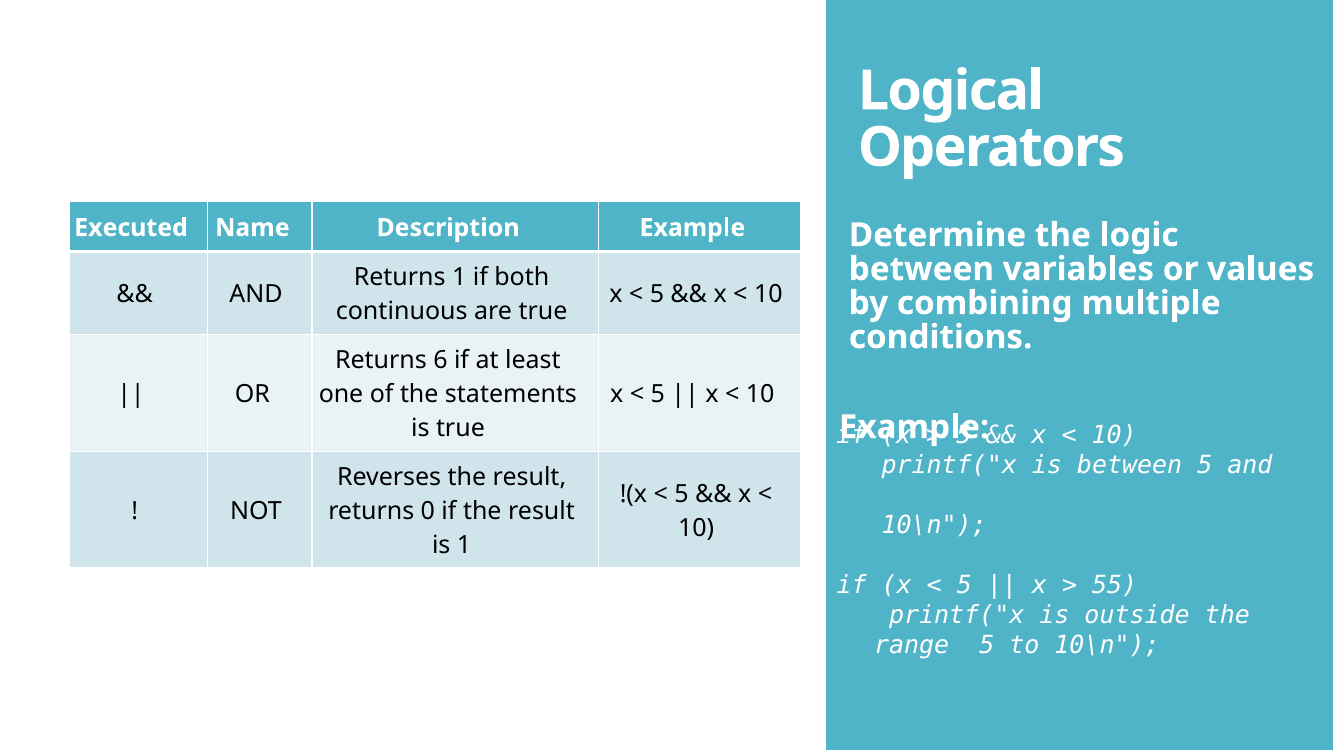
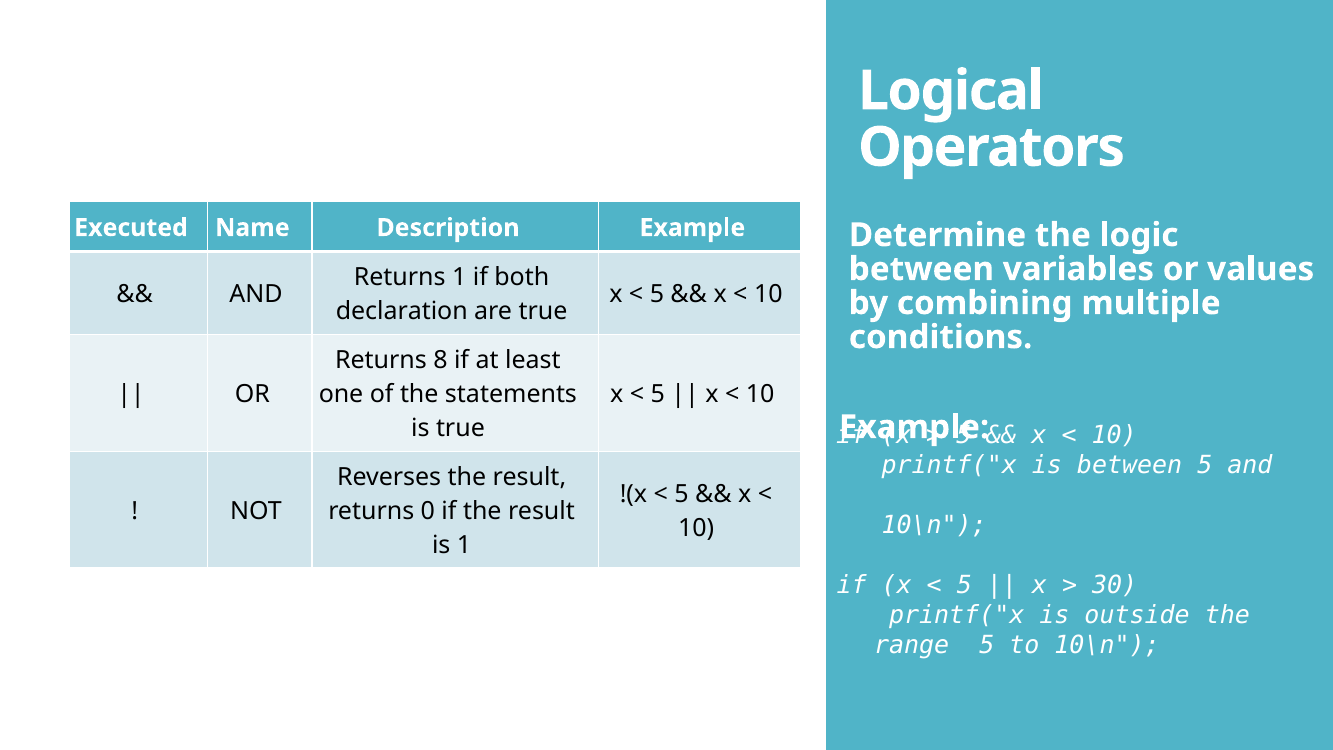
continuous: continuous -> declaration (402, 311)
6: 6 -> 8 (440, 360)
55: 55 -> 30 (1115, 585)
